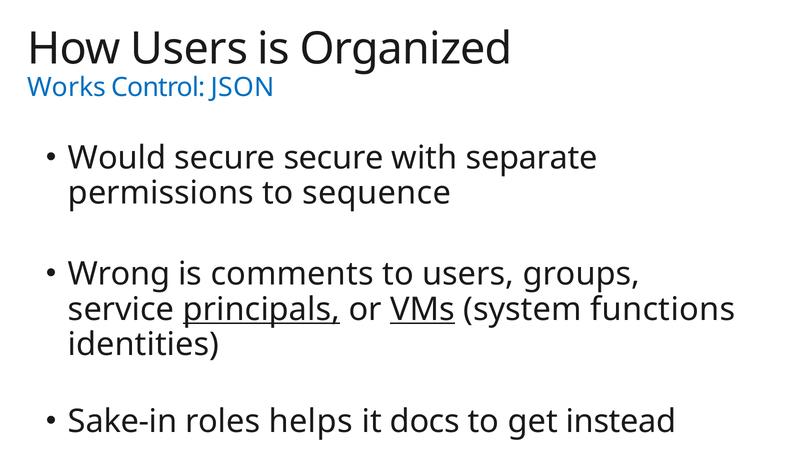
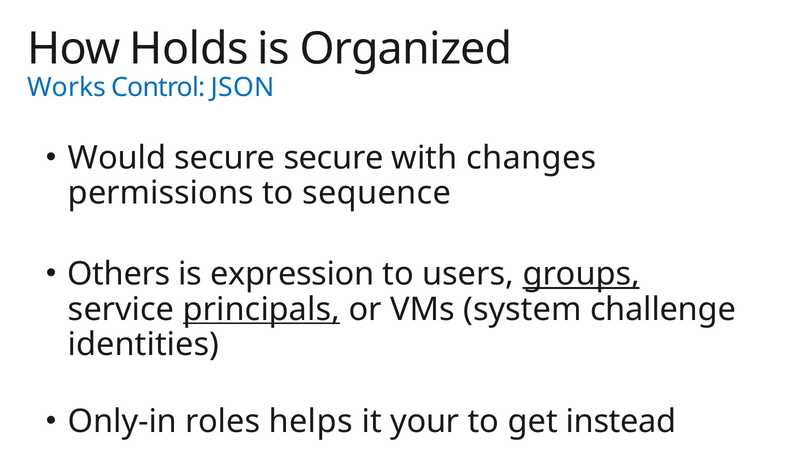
How Users: Users -> Holds (189, 49)
separate: separate -> changes (531, 158)
Wrong: Wrong -> Others (119, 274)
comments: comments -> expression (292, 274)
groups underline: none -> present (581, 274)
VMs underline: present -> none (423, 309)
functions: functions -> challenge (663, 309)
Sake-in: Sake-in -> Only-in (122, 421)
docs: docs -> your (425, 421)
